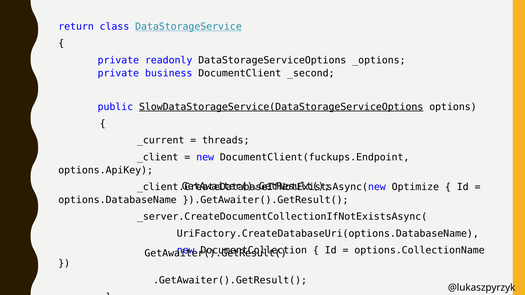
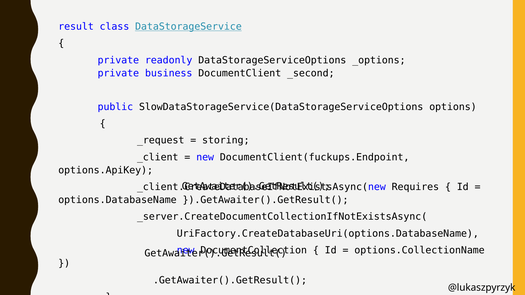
return: return -> result (76, 27)
SlowDataStorageService(DataStorageServiceOptions underline: present -> none (281, 107)
_current: _current -> _request (161, 141)
threads: threads -> storing (226, 141)
Optimize: Optimize -> Requires (415, 187)
